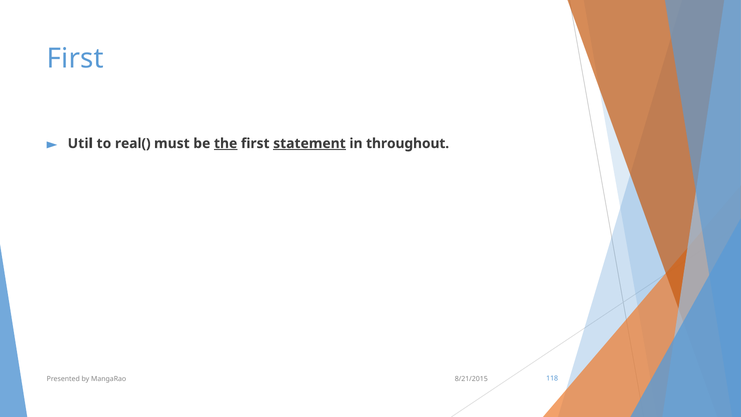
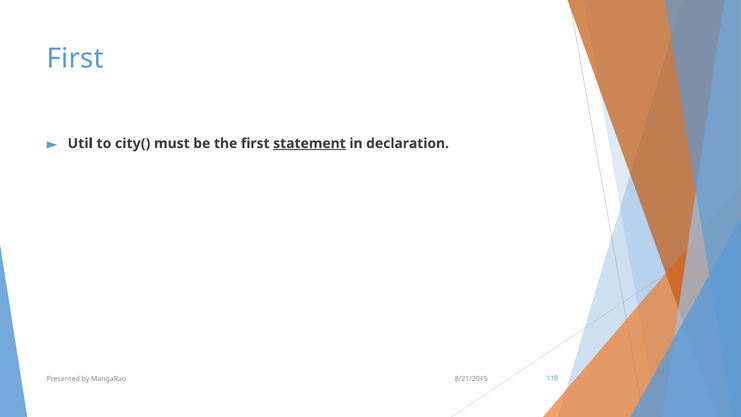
real(: real( -> city( (133, 143)
the underline: present -> none (226, 143)
throughout: throughout -> declaration (408, 143)
